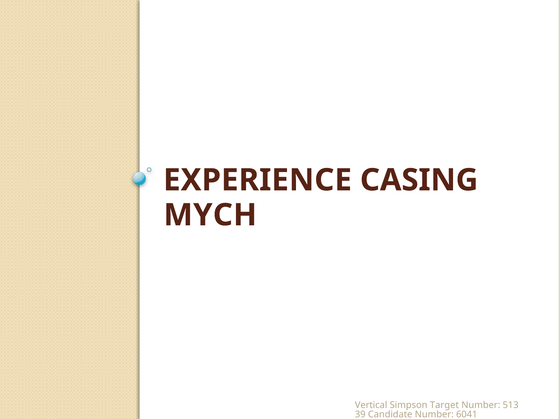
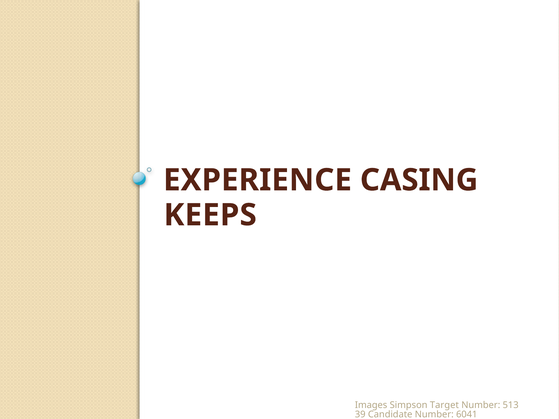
MYCH: MYCH -> KEEPS (210, 215)
Vertical: Vertical -> Images (371, 405)
